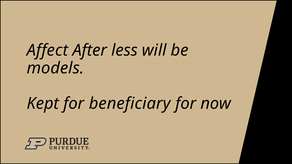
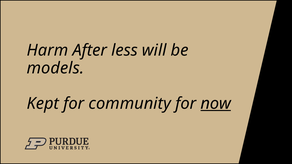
Affect: Affect -> Harm (47, 50)
beneficiary: beneficiary -> community (130, 104)
now underline: none -> present (216, 104)
